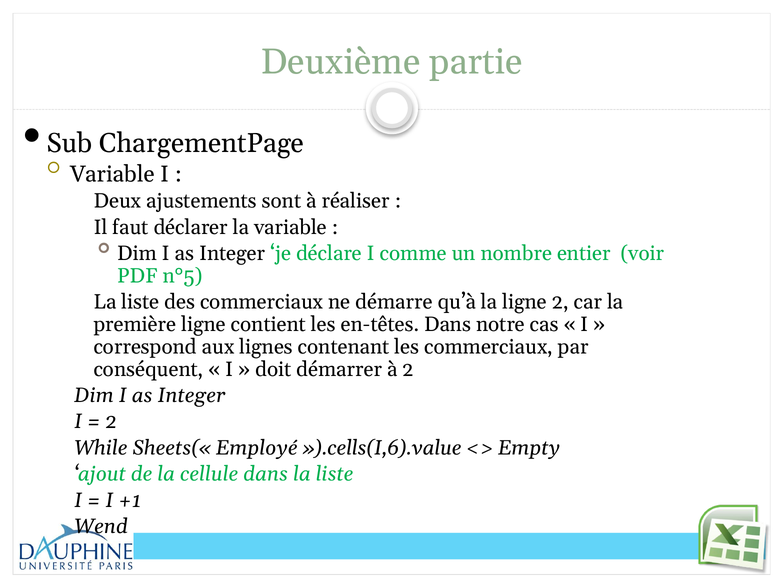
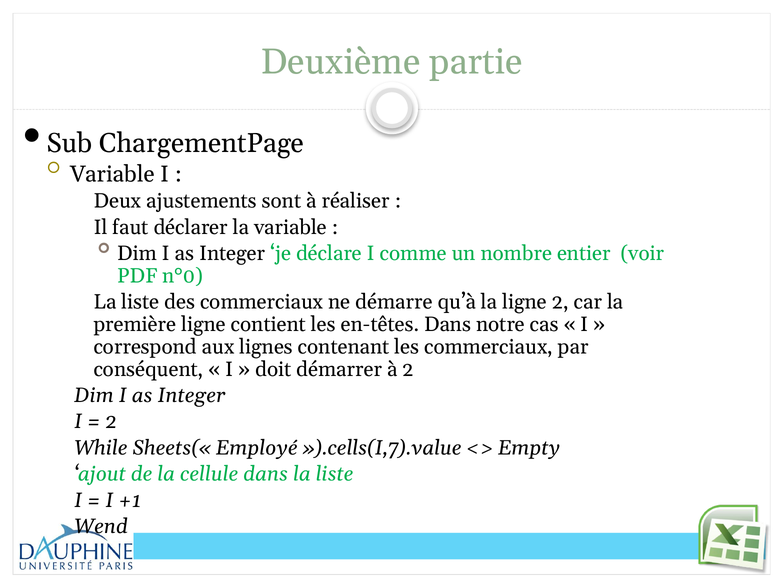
n°5: n°5 -> n°0 (183, 276)
»).cells(I,6).value: »).cells(I,6).value -> »).cells(I,7).value (382, 448)
